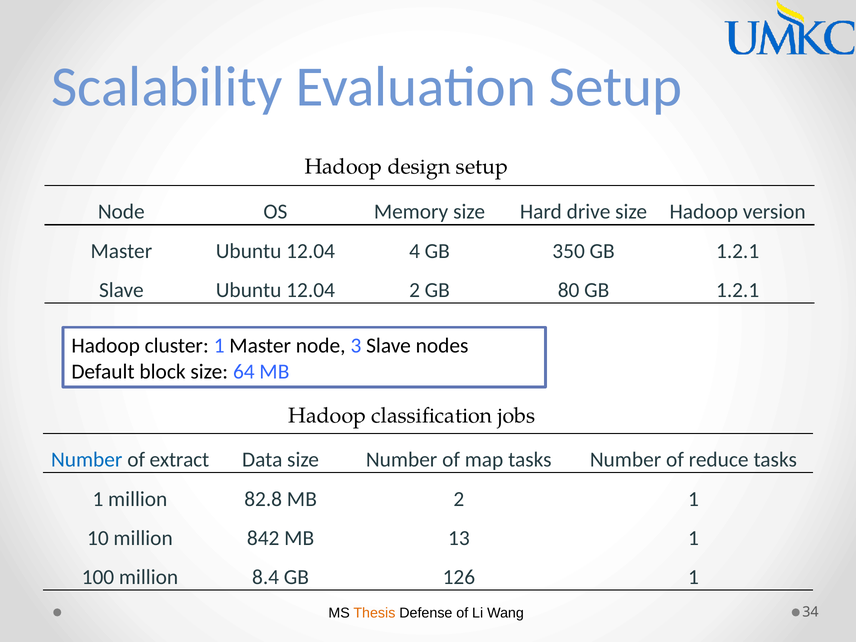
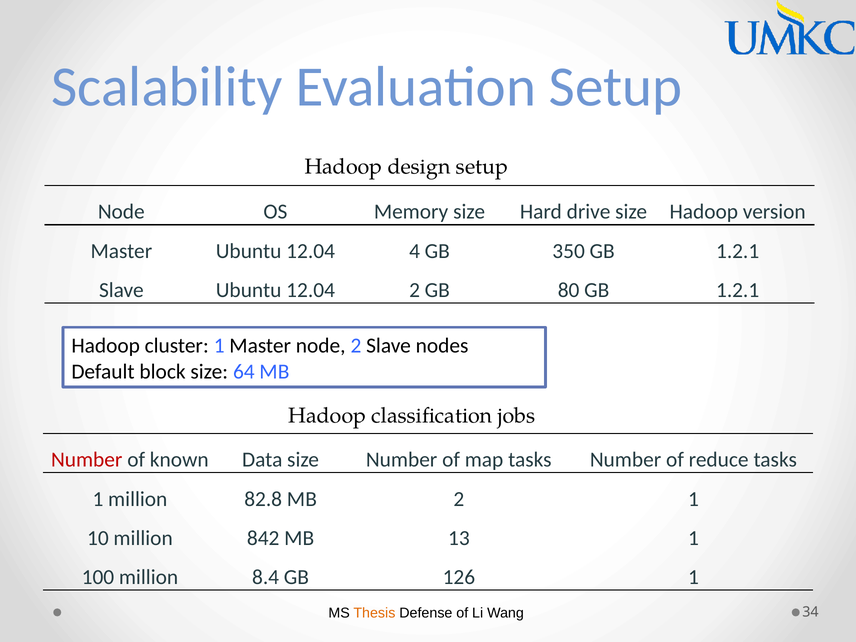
node 3: 3 -> 2 (356, 346)
Number colour: blue -> red (87, 460)
extract: extract -> known (179, 460)
